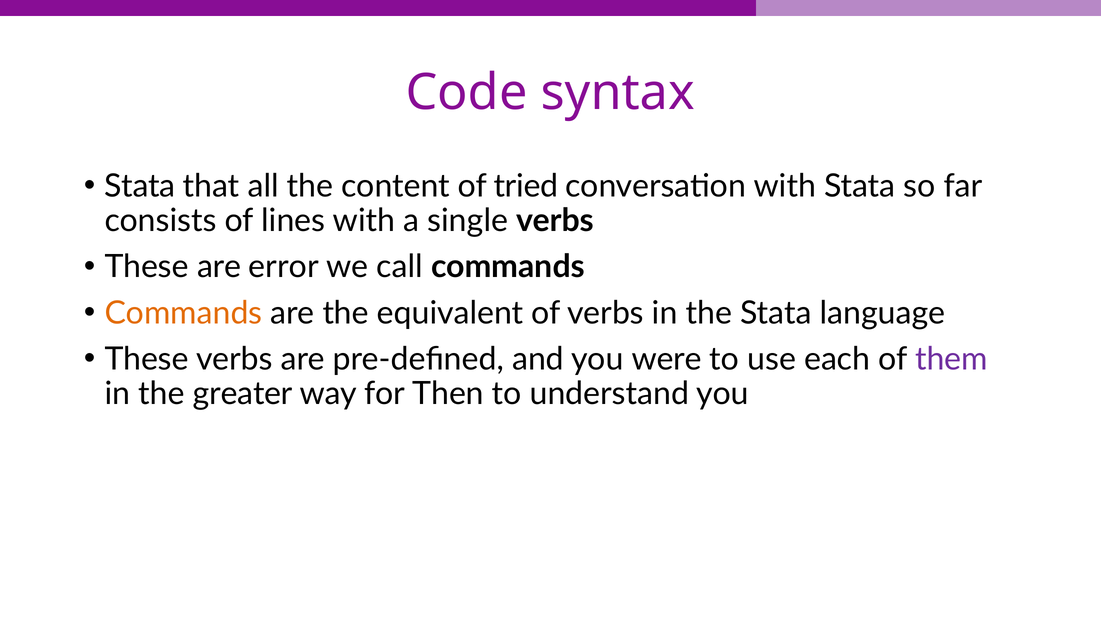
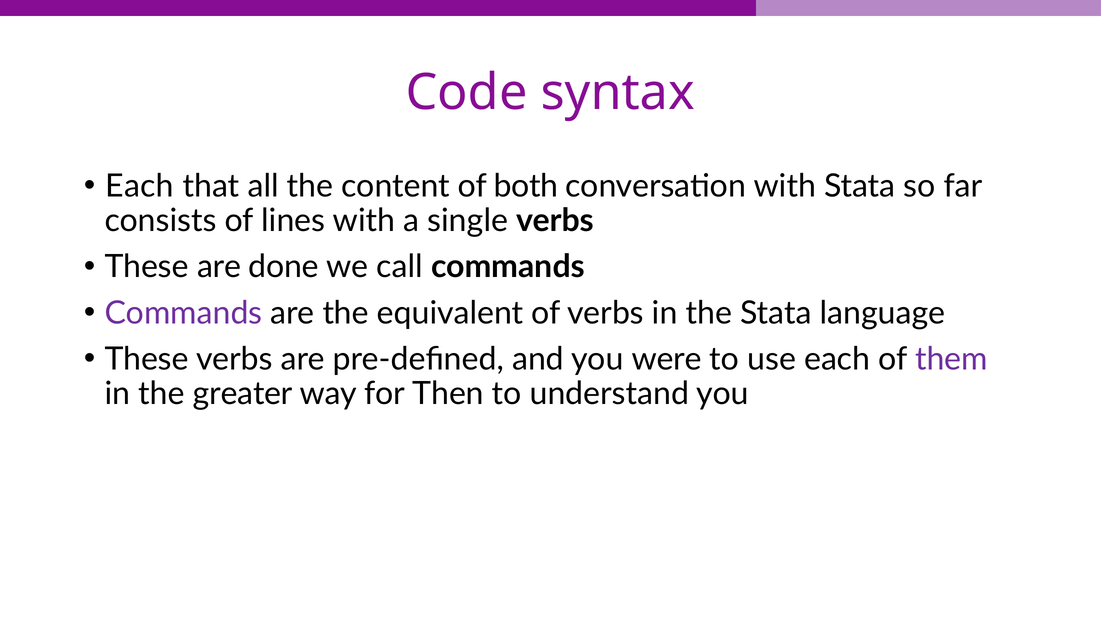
Stata: Stata -> Each (140, 186)
tried: tried -> both (526, 186)
error: error -> done (284, 267)
Commands colour: orange -> purple (183, 313)
